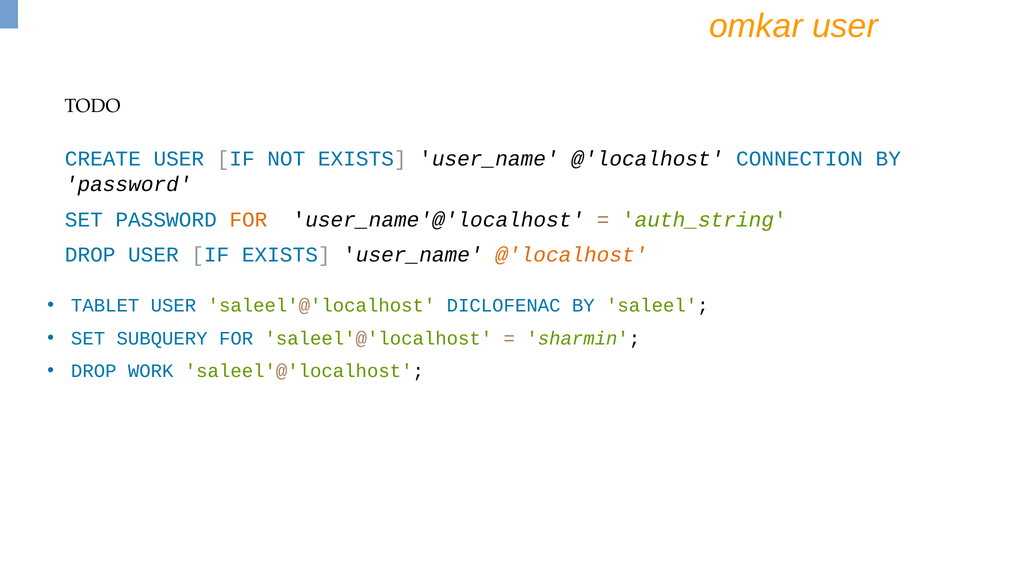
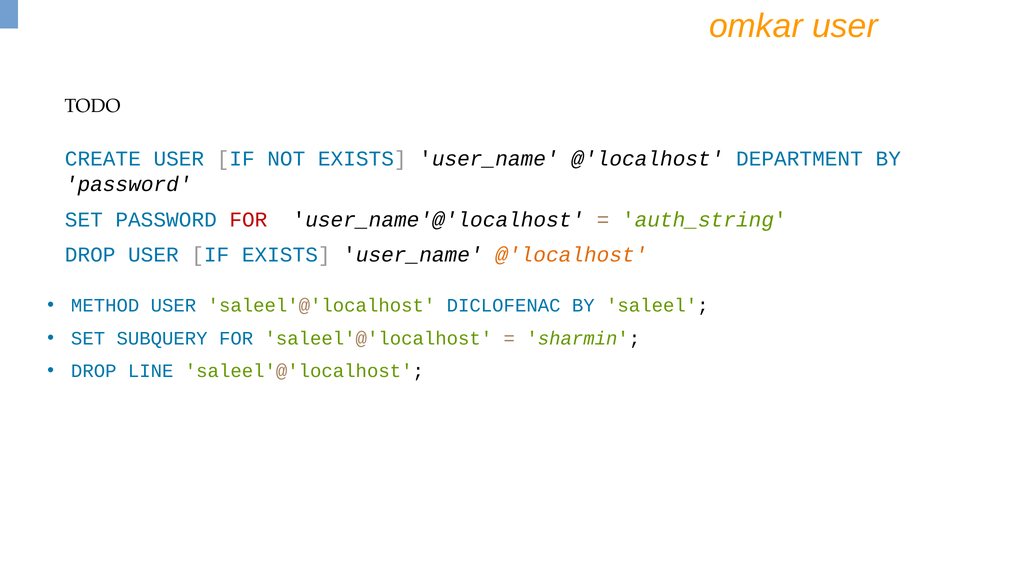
CONNECTION: CONNECTION -> DEPARTMENT (799, 159)
FOR colour: orange -> red (248, 220)
TABLET: TABLET -> METHOD (105, 306)
WORK: WORK -> LINE (151, 371)
